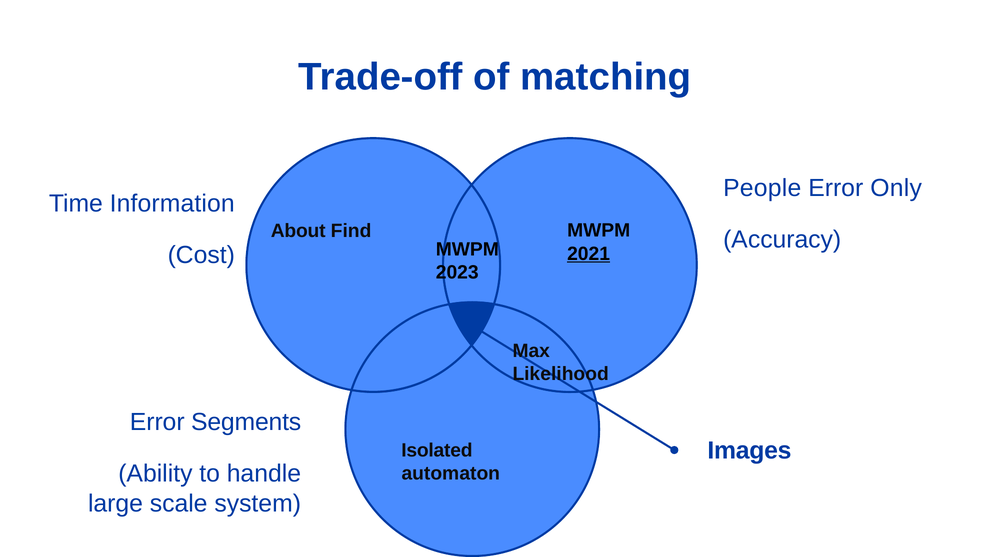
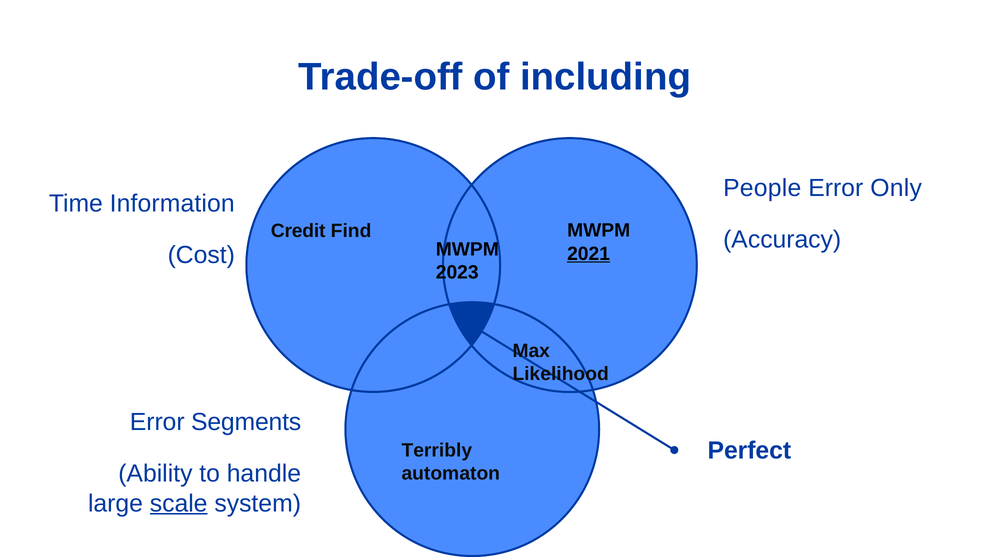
matching: matching -> including (606, 77)
About: About -> Credit (298, 231)
Images: Images -> Perfect (749, 451)
Isolated: Isolated -> Terribly (437, 450)
scale underline: none -> present (179, 503)
